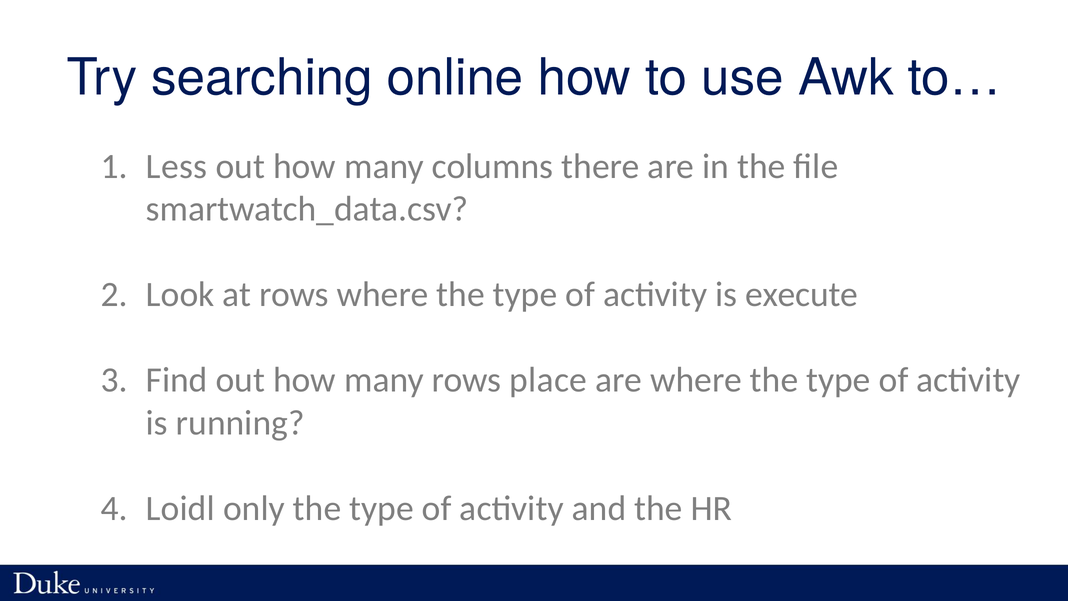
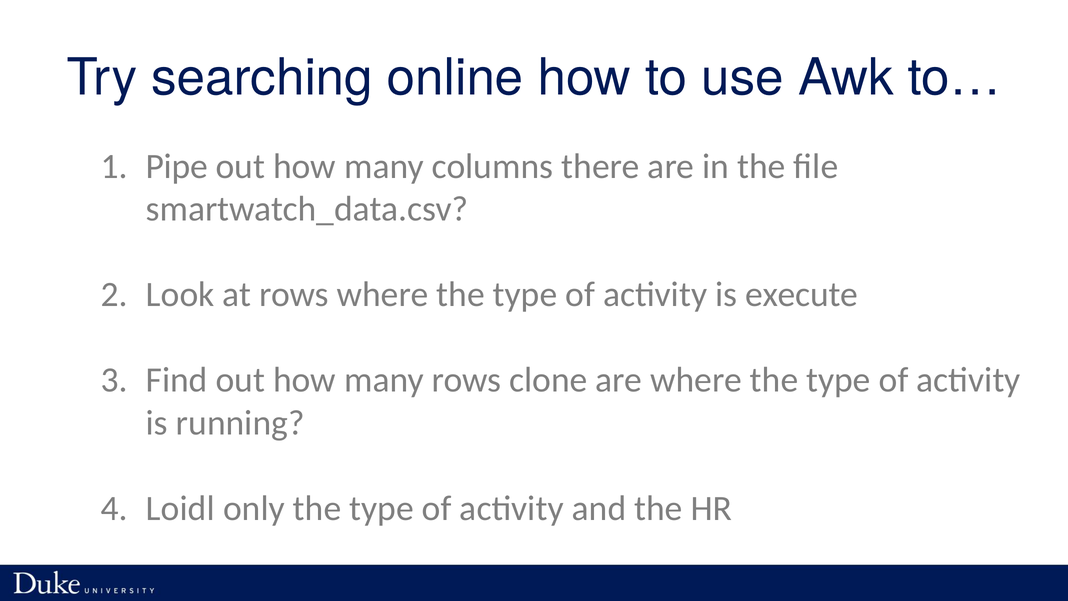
Less: Less -> Pipe (177, 166)
place: place -> clone (548, 380)
